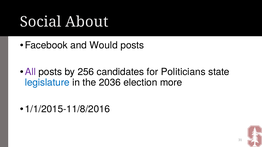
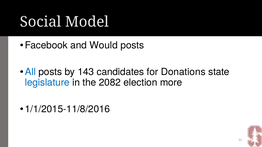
About: About -> Model (87, 22)
All colour: purple -> blue (30, 72)
256: 256 -> 143 (86, 72)
Politicians: Politicians -> Donations (183, 72)
2036: 2036 -> 2082 (110, 83)
